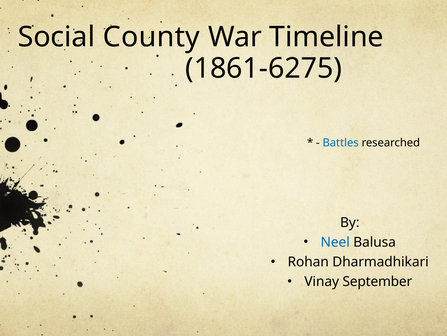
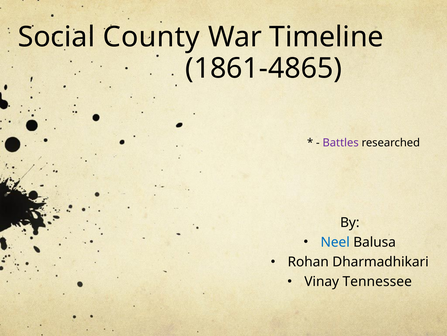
1861-6275: 1861-6275 -> 1861-4865 (264, 68)
Battles colour: blue -> purple (341, 143)
September: September -> Tennessee (377, 281)
